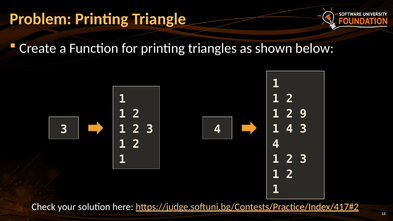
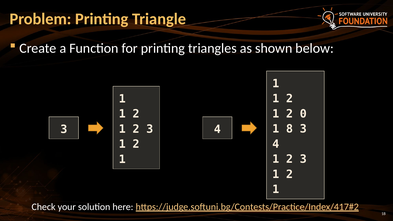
9: 9 -> 0 (303, 114)
1 4: 4 -> 8 (289, 129)
